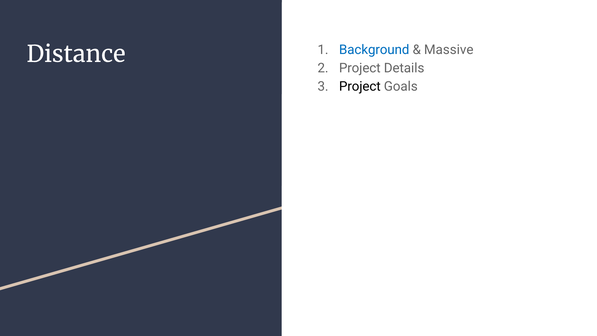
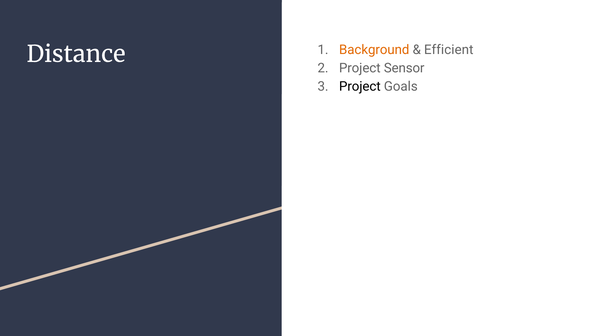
Background colour: blue -> orange (374, 50)
Massive: Massive -> Efficient (449, 50)
Details: Details -> Sensor (404, 68)
